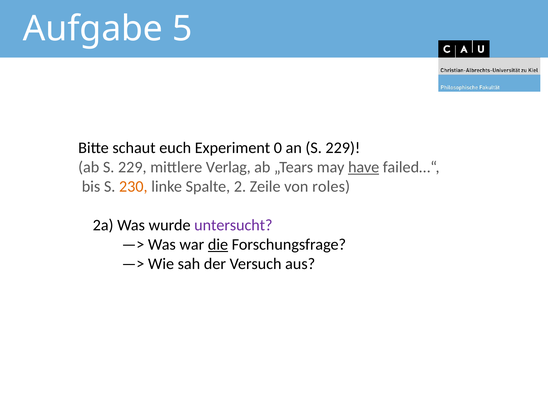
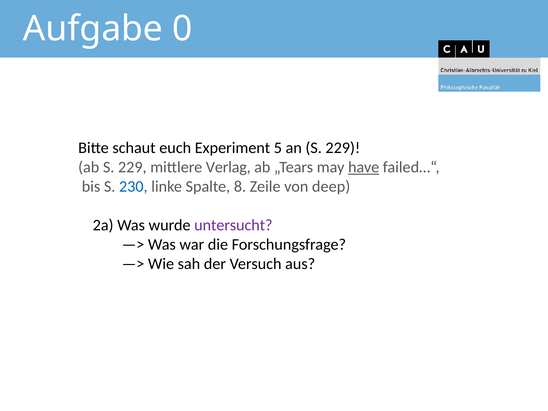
5: 5 -> 0 (182, 29)
0: 0 -> 5 (278, 148)
230 colour: orange -> blue (133, 187)
2: 2 -> 8 (240, 187)
roles: roles -> deep (331, 187)
die underline: present -> none (218, 245)
